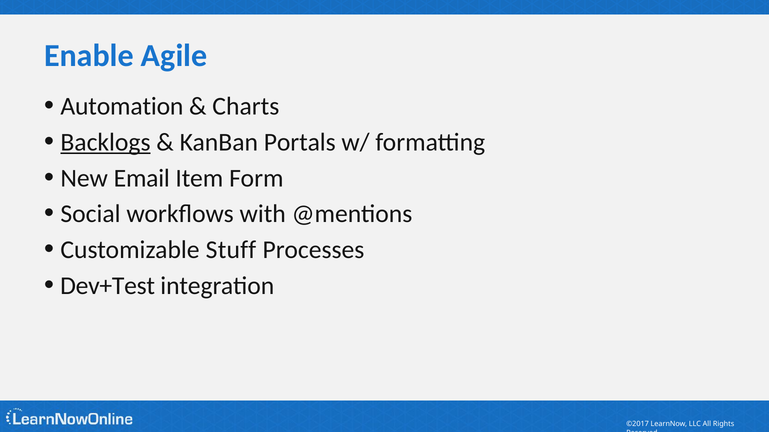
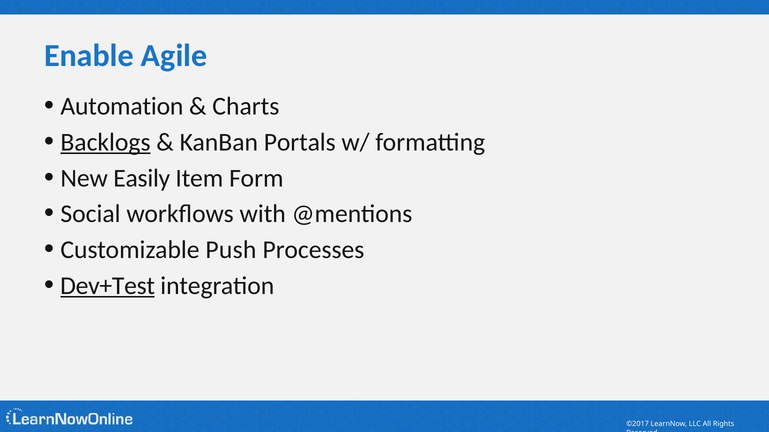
Email: Email -> Easily (142, 178)
Stuff: Stuff -> Push (231, 250)
Dev+Test underline: none -> present (108, 286)
